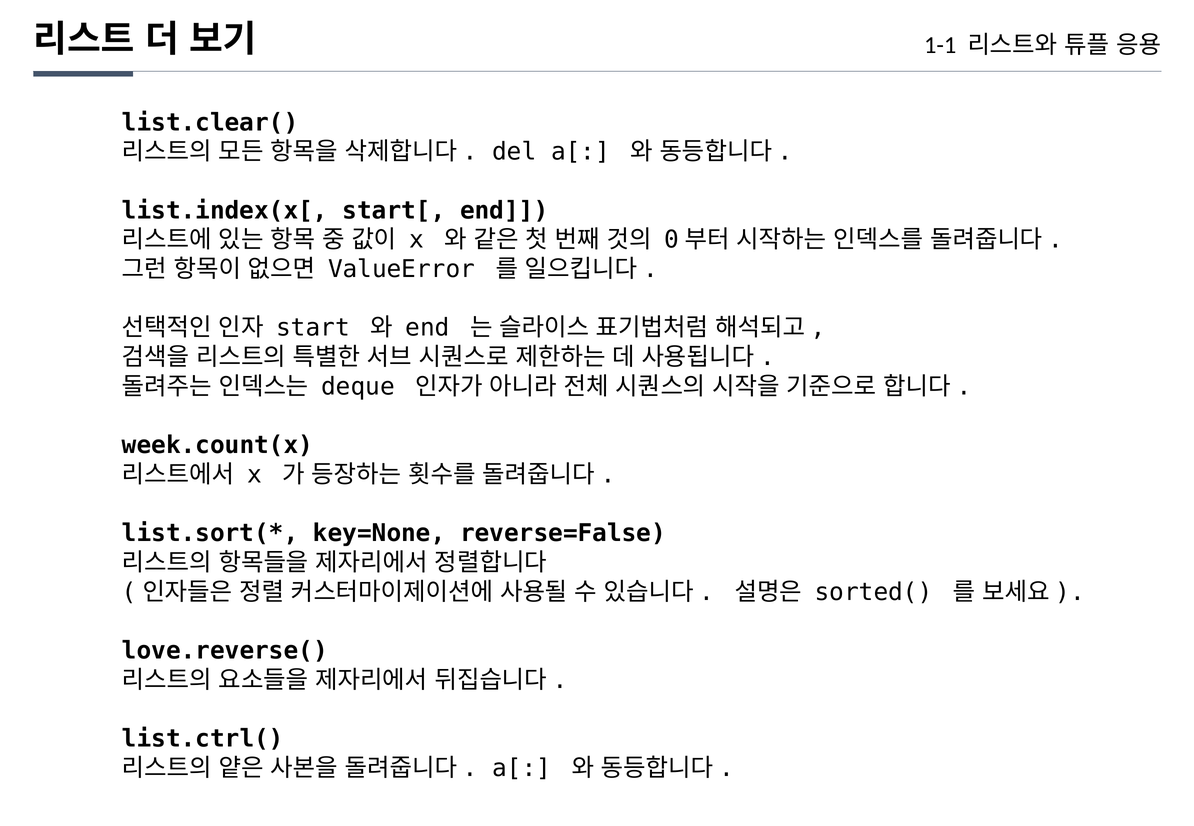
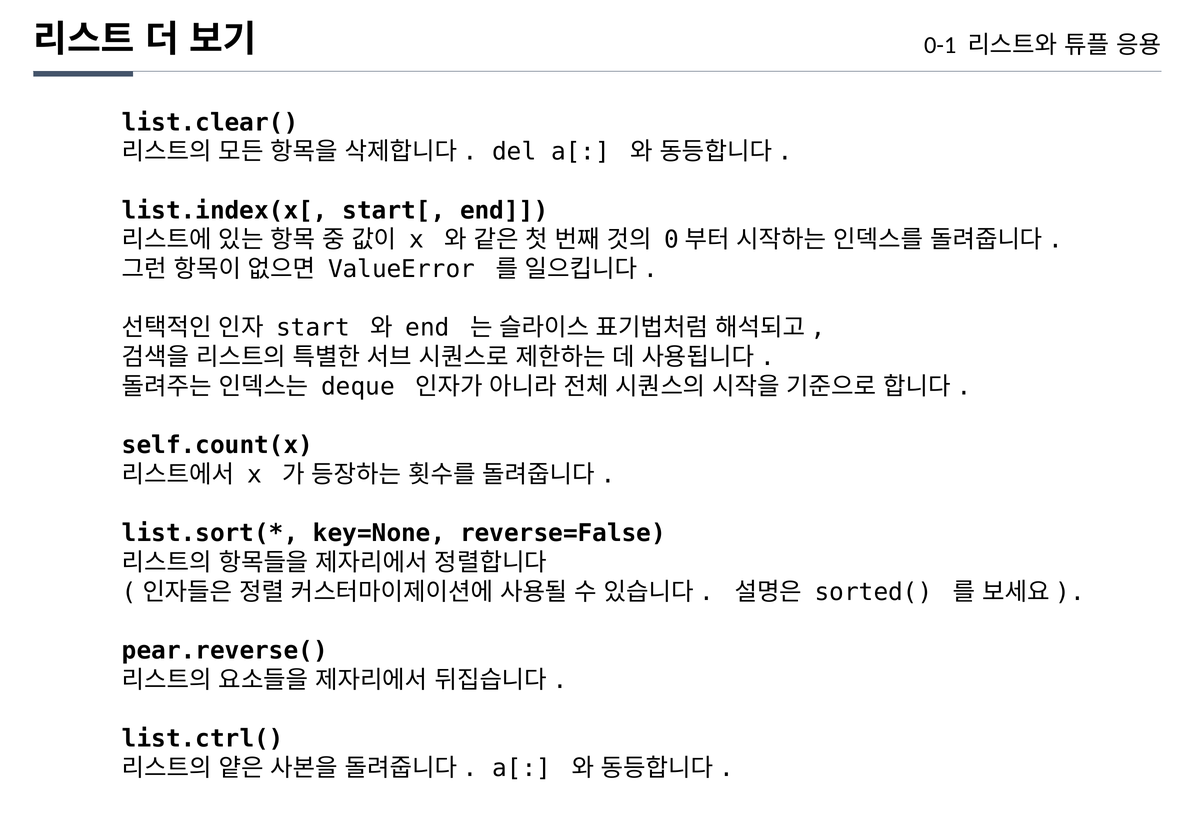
1-1: 1-1 -> 0-1 (940, 45)
week.count(x: week.count(x -> self.count(x (218, 446)
love.reverse(: love.reverse( -> pear.reverse( (225, 651)
